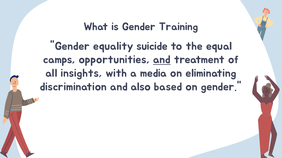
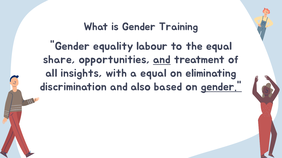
suicide: suicide -> labour (152, 46)
camps: camps -> share (59, 60)
a media: media -> equal (153, 74)
gender underline: none -> present (221, 87)
